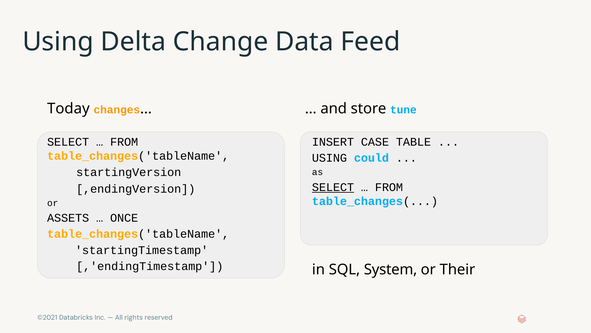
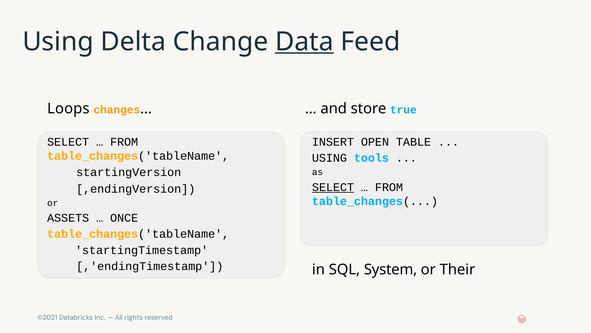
Data underline: none -> present (304, 42)
Today: Today -> Loops (68, 109)
tune: tune -> true (403, 110)
CASE: CASE -> OPEN (375, 142)
could: could -> tools (371, 158)
